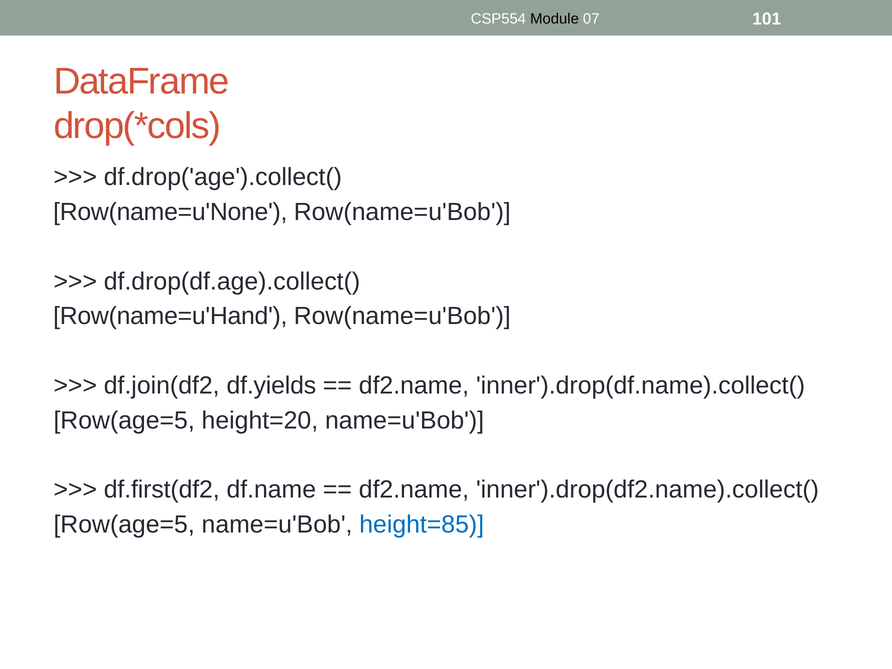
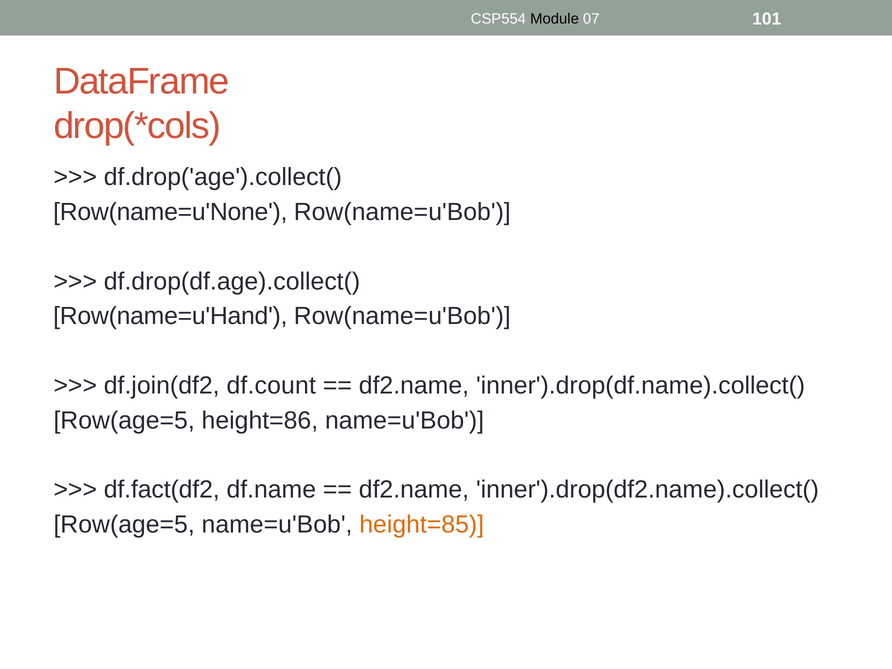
df.yields: df.yields -> df.count (271, 386)
height=20: height=20 -> height=86 (260, 420)
df.first(df2: df.first(df2 -> df.fact(df2 (162, 490)
height=85 colour: blue -> orange (422, 525)
